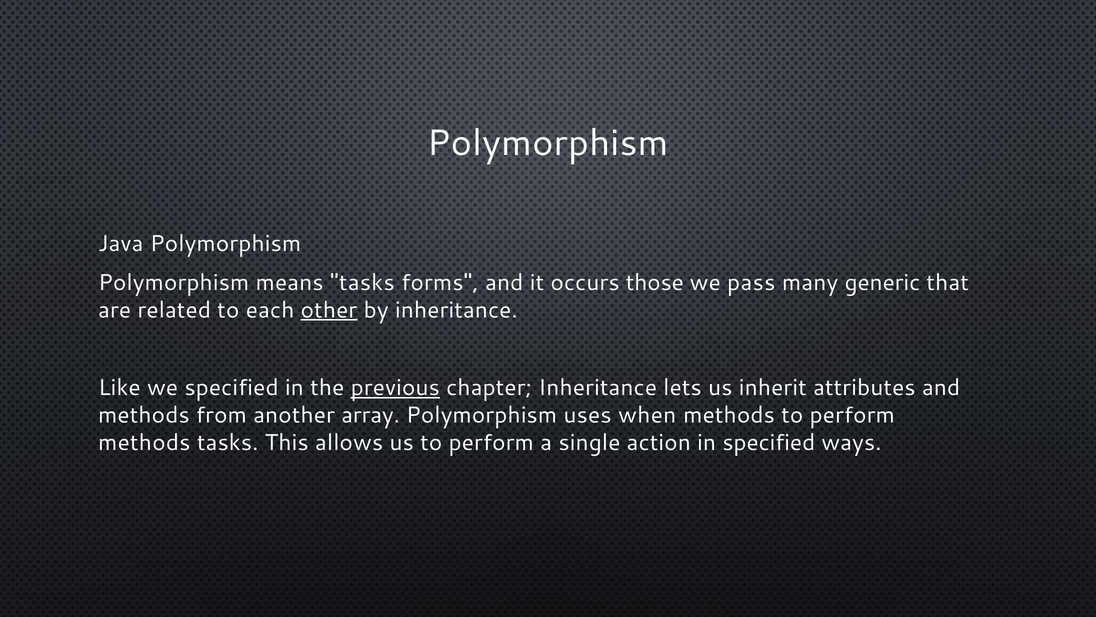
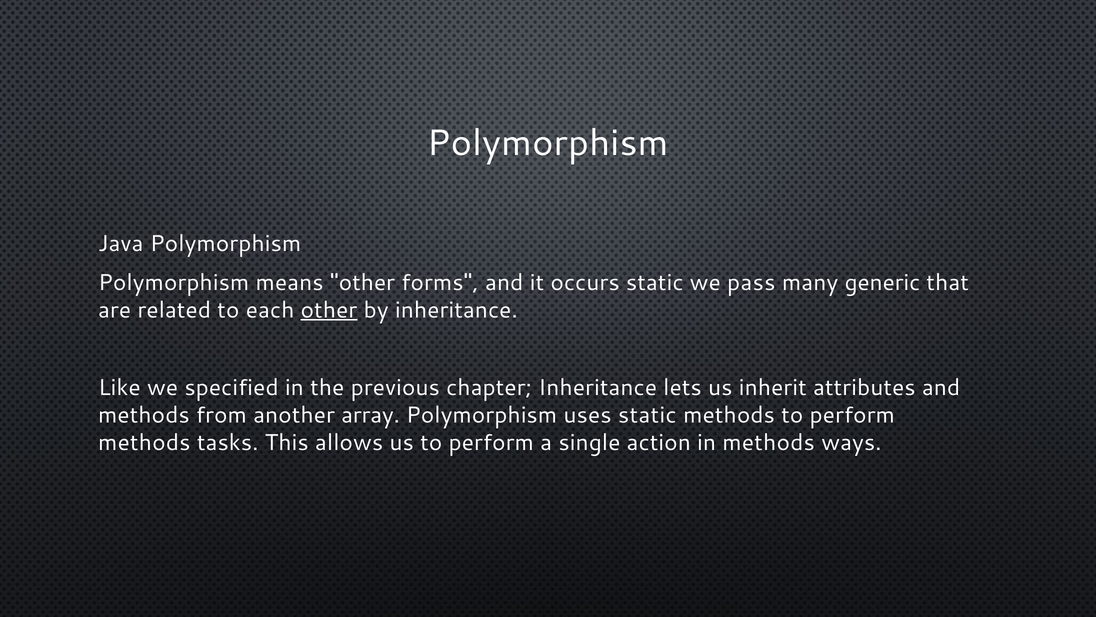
means tasks: tasks -> other (362, 282)
occurs those: those -> static (655, 282)
previous underline: present -> none (395, 387)
uses when: when -> static (647, 415)
in specified: specified -> methods (769, 442)
